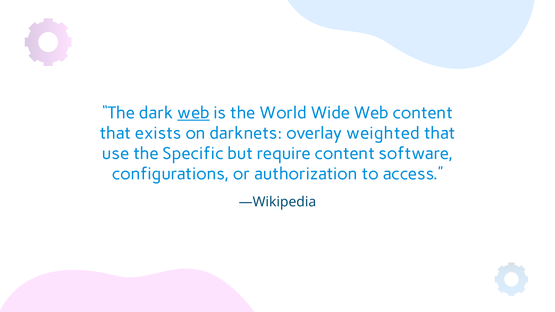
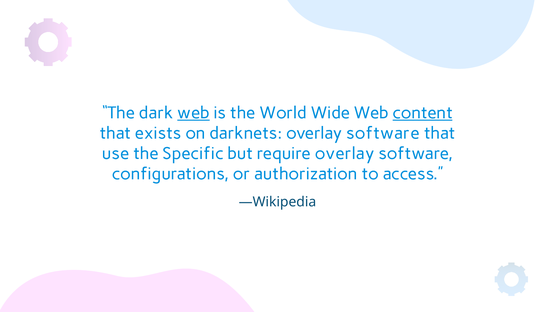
content underline: none -> present (423, 113)
darknets overlay weighted: weighted -> software (383, 133)
require content: content -> overlay (345, 154)
